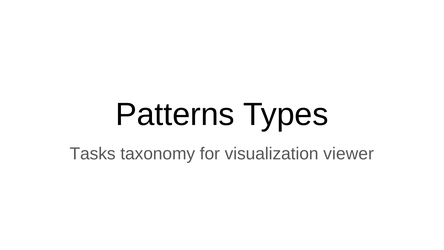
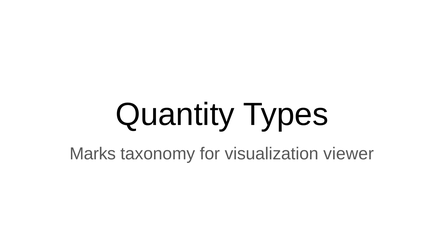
Patterns: Patterns -> Quantity (175, 114)
Tasks: Tasks -> Marks (93, 154)
